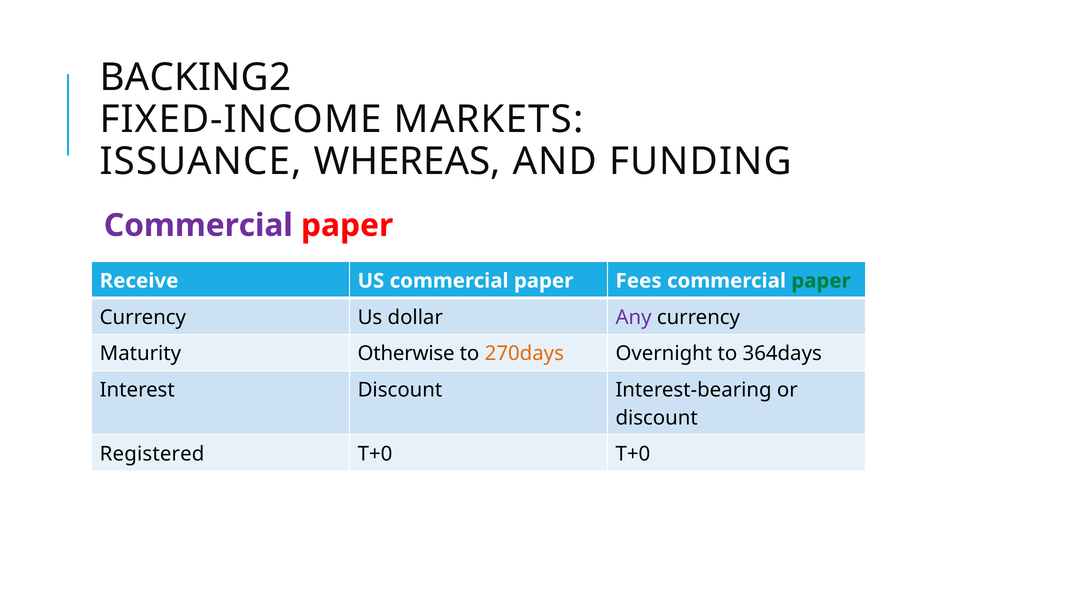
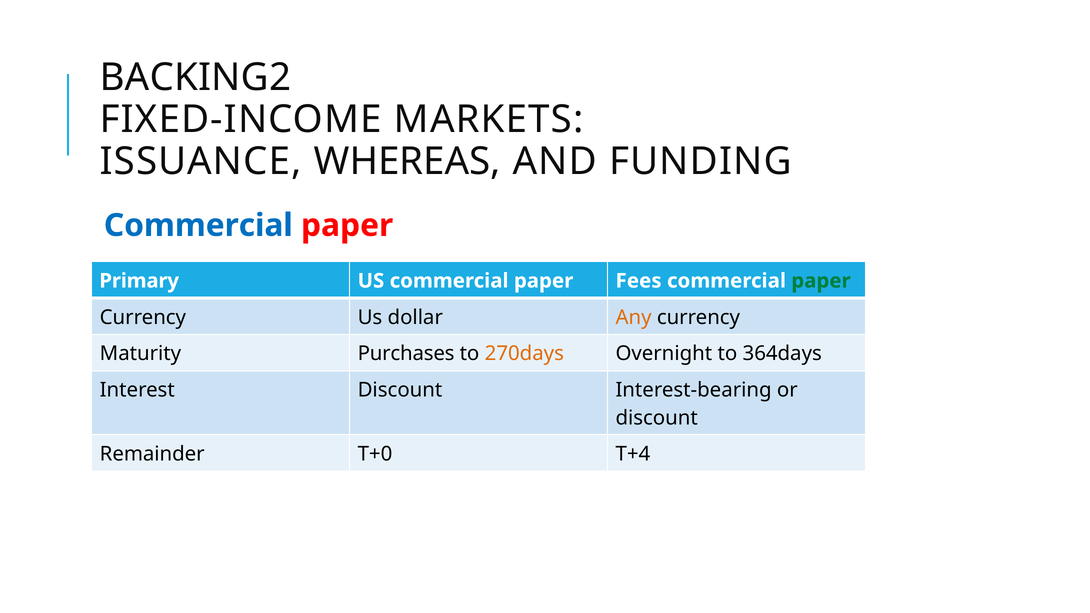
Commercial colour: purple -> blue (198, 225)
Receive: Receive -> Primary (139, 281)
Any colour: purple -> orange (634, 317)
Otherwise: Otherwise -> Purchases (406, 354)
Registered: Registered -> Remainder (152, 454)
T+0 T+0: T+0 -> T+4 (633, 454)
